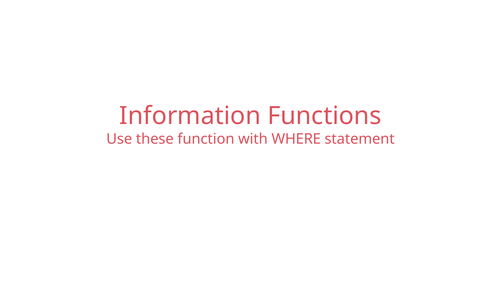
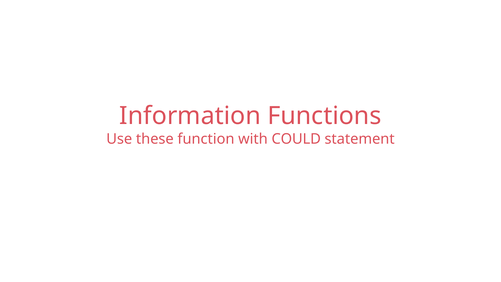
WHERE: WHERE -> COULD (296, 139)
